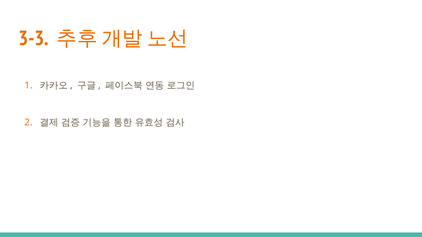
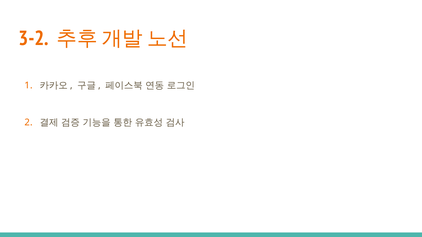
3-3: 3-3 -> 3-2 (34, 39)
